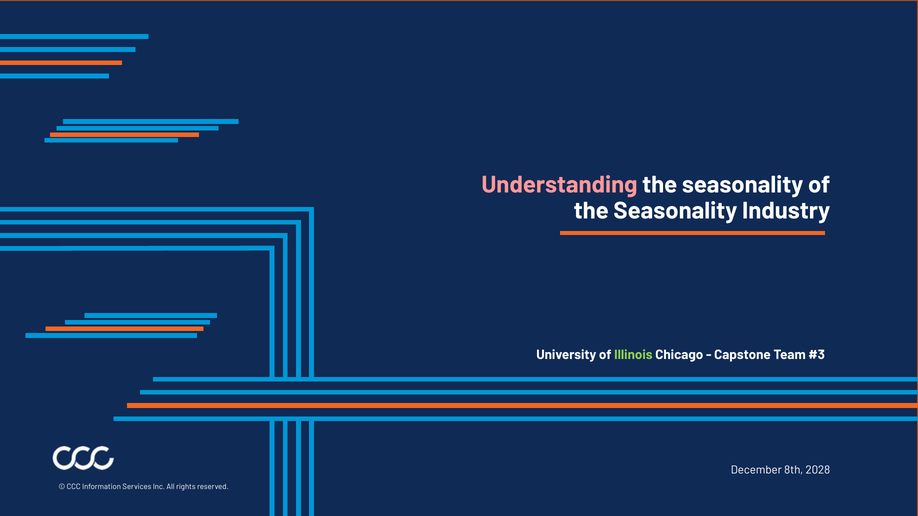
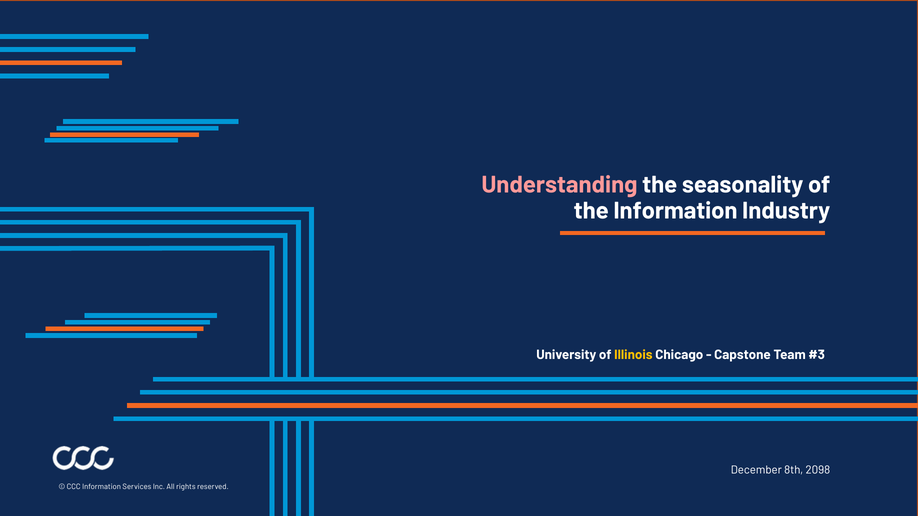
Seasonality: Seasonality -> Information (675, 211)
Illinois colour: light green -> yellow (633, 355)
2028: 2028 -> 2098 (818, 470)
